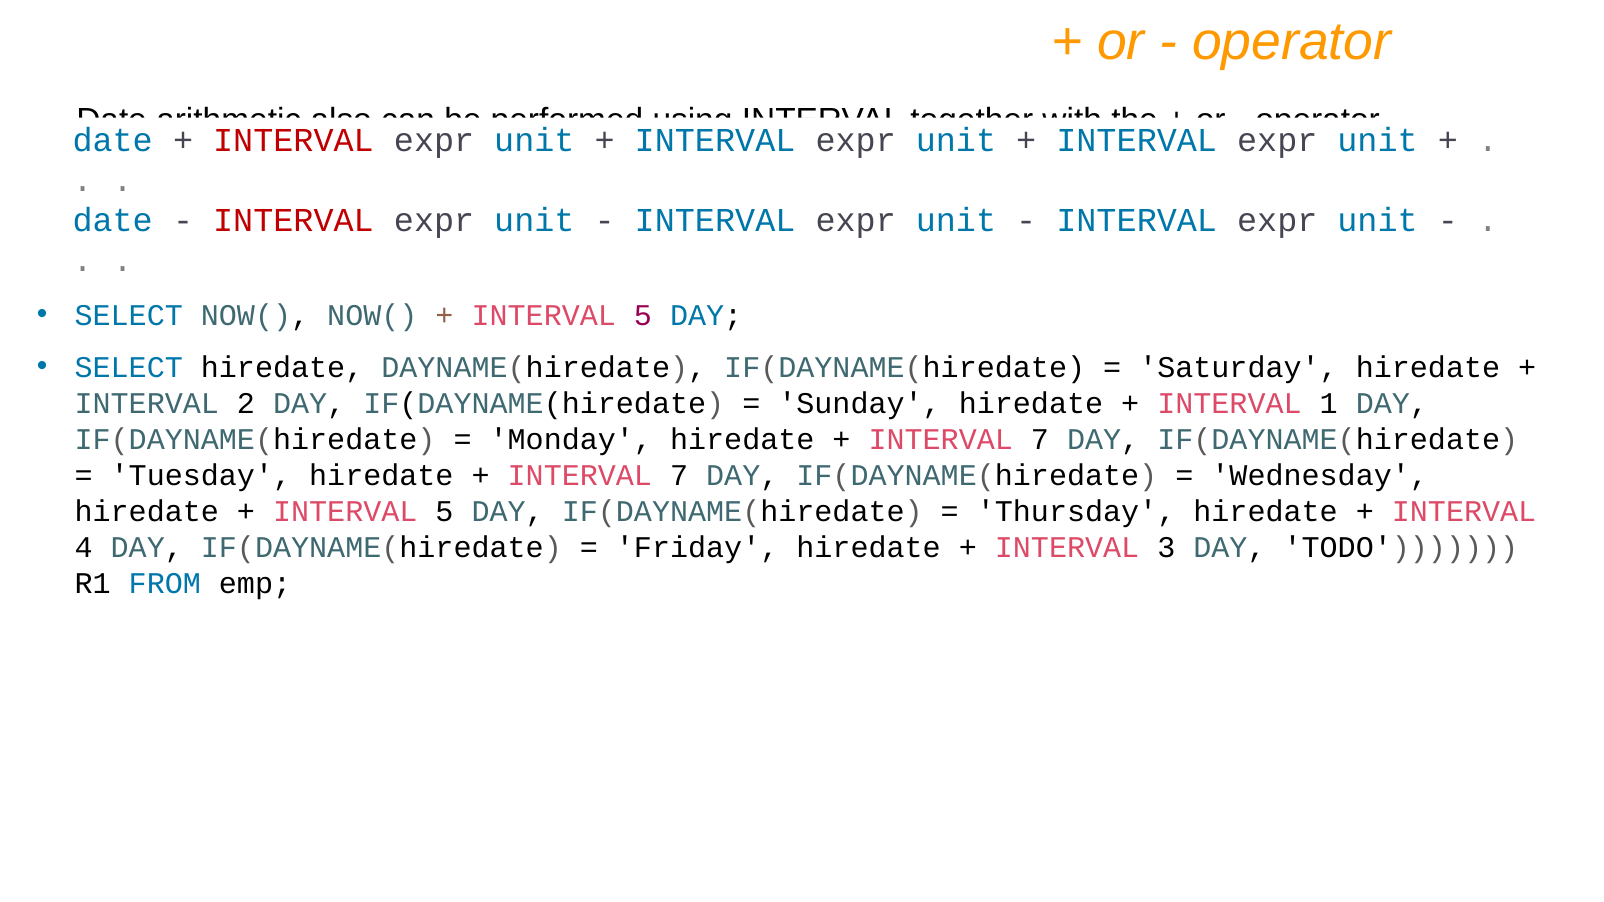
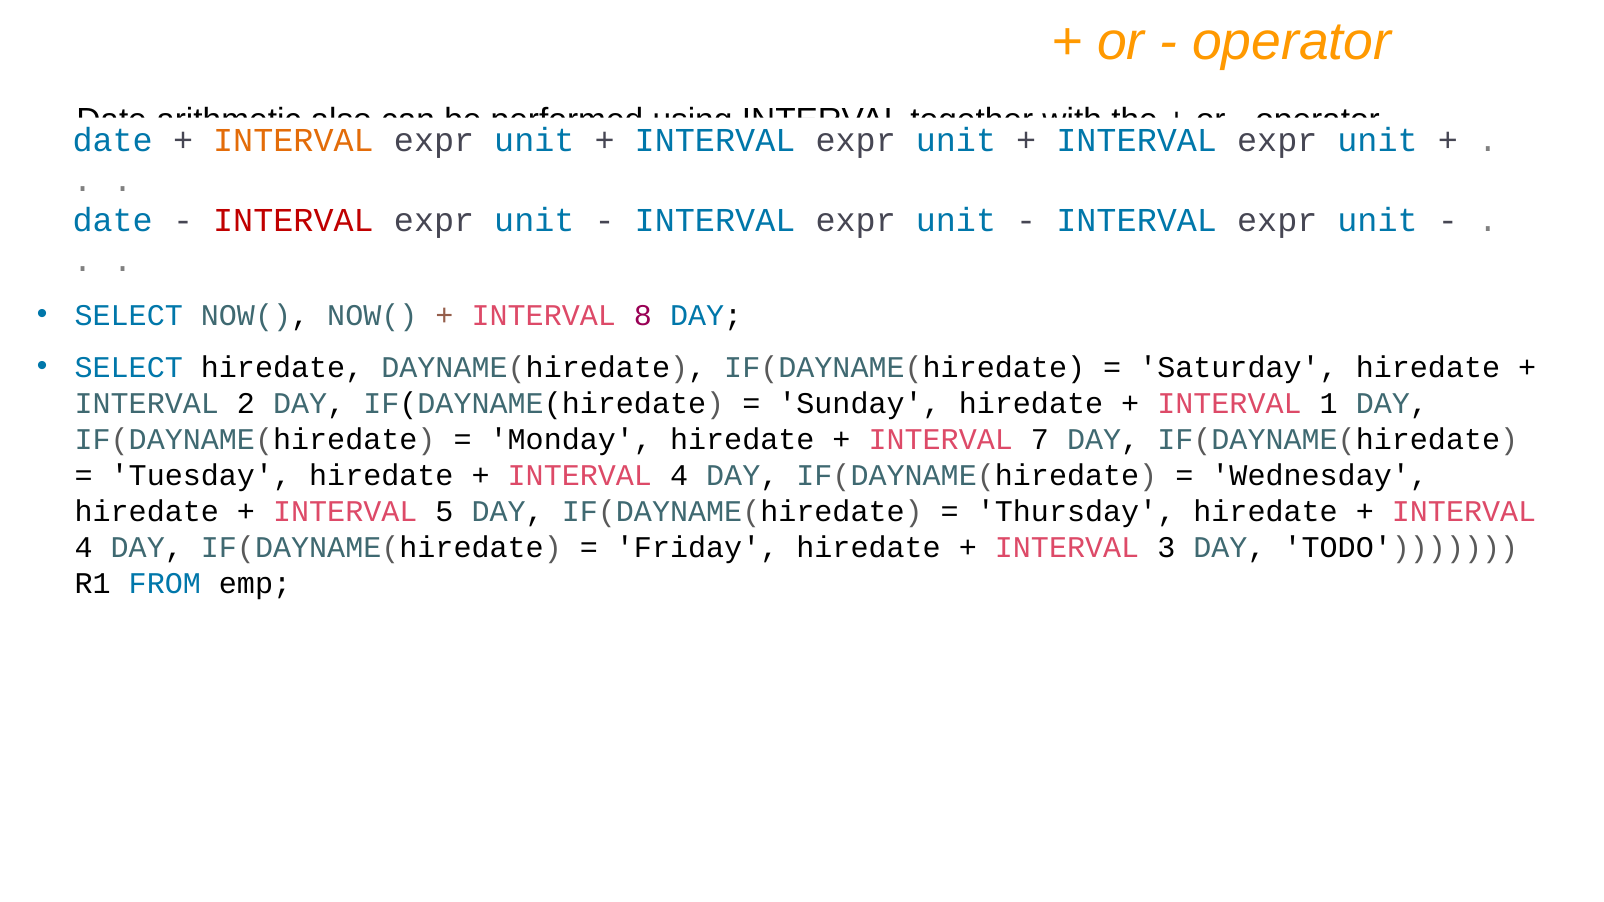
INTERVAL colour: red -> orange (293, 140)
5: 5 -> 8 (643, 315)
7: 7 -> 4 (679, 476)
